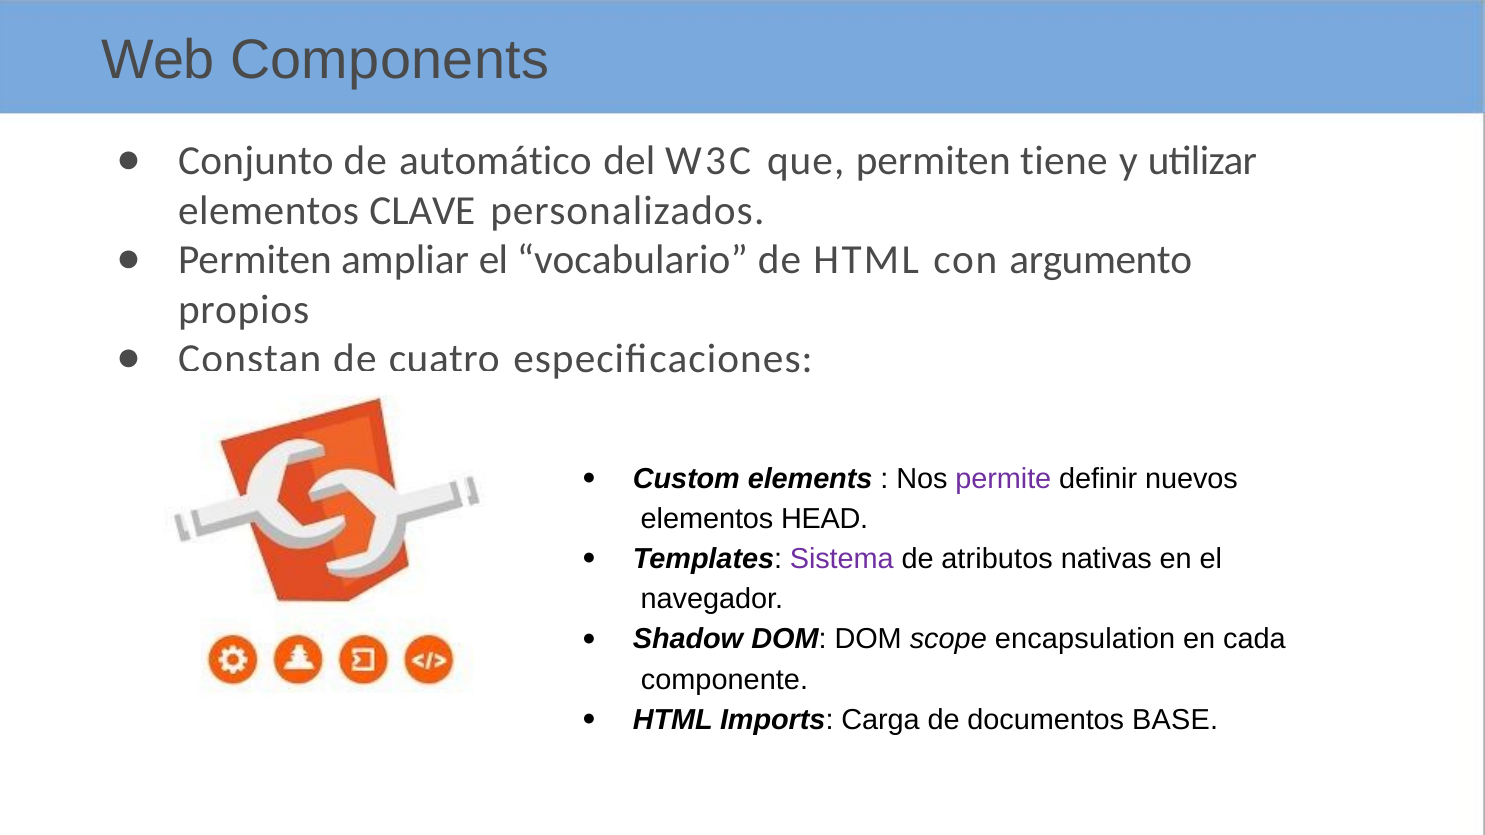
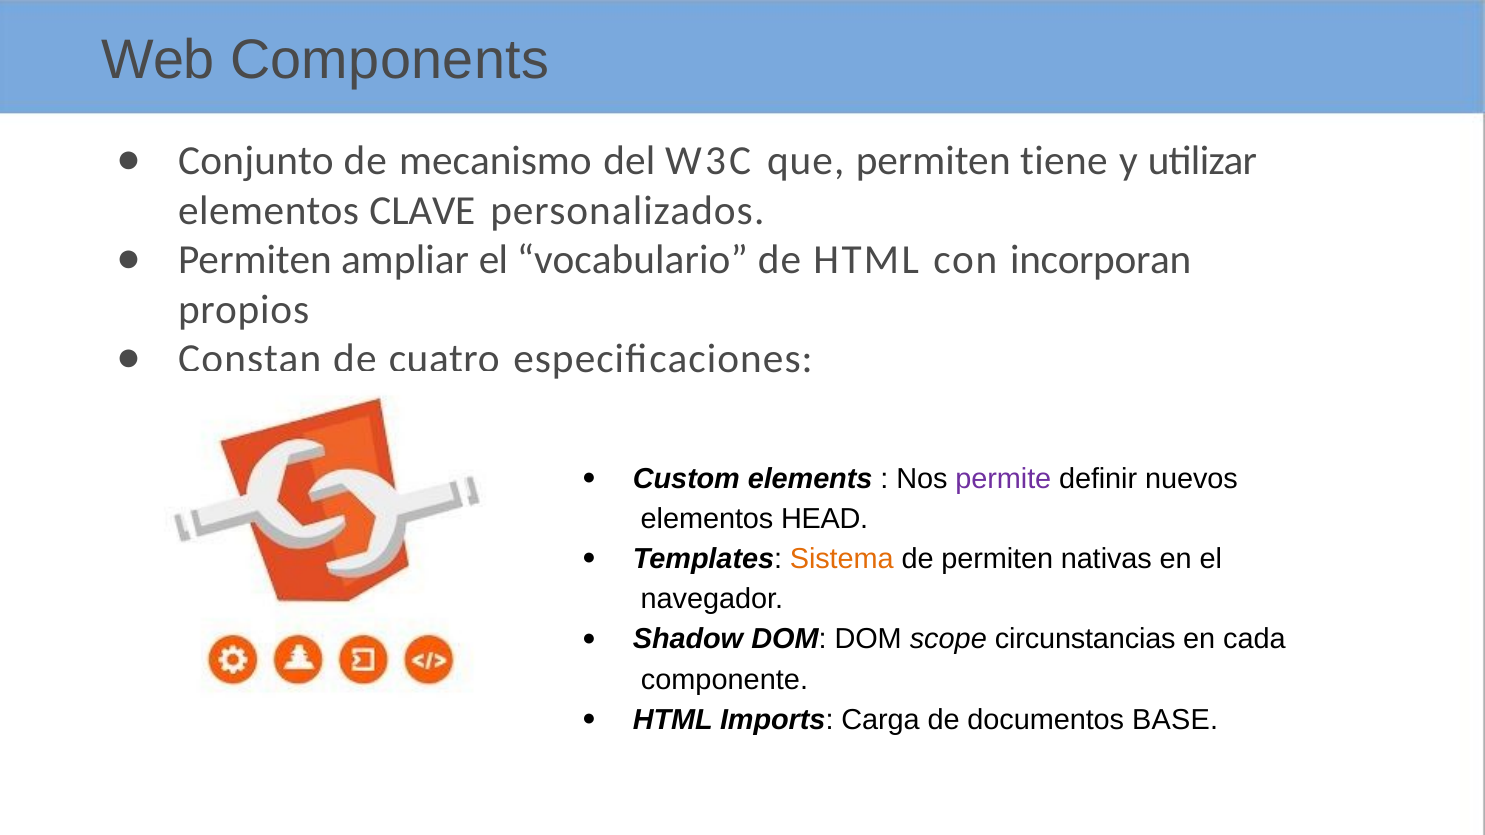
automático: automático -> mecanismo (495, 161)
argumento: argumento -> incorporan (1101, 260)
Sistema colour: purple -> orange (842, 559)
de atributos: atributos -> permiten (997, 559)
encapsulation: encapsulation -> circunstancias (1085, 640)
